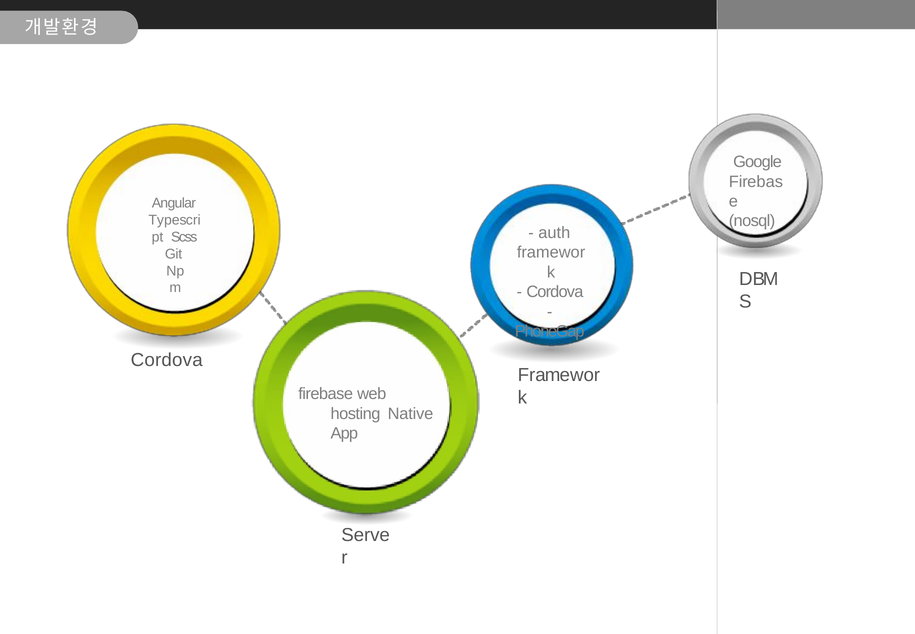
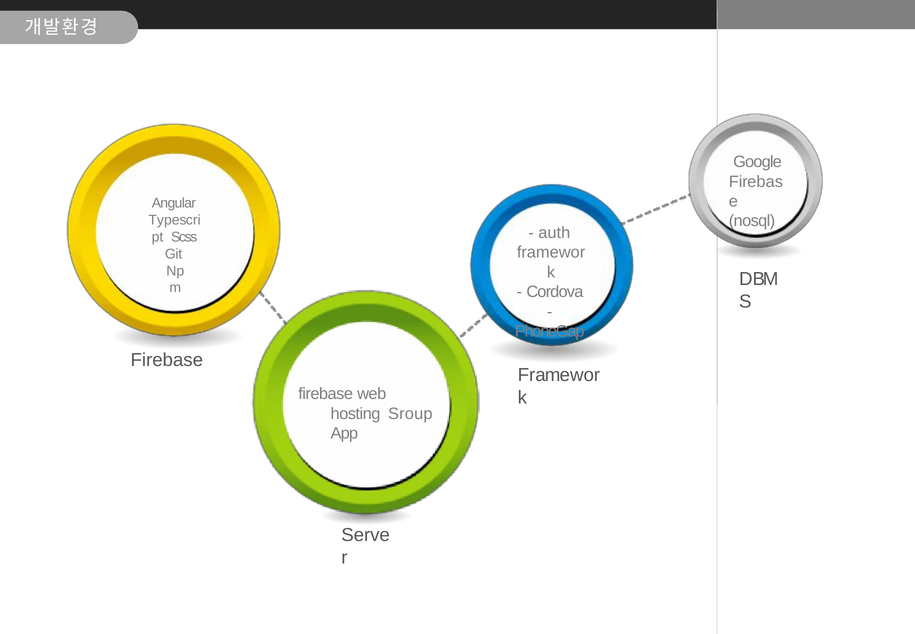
Cordova: Cordova -> Firebase (167, 360)
Native: Native -> Sroup (410, 413)
